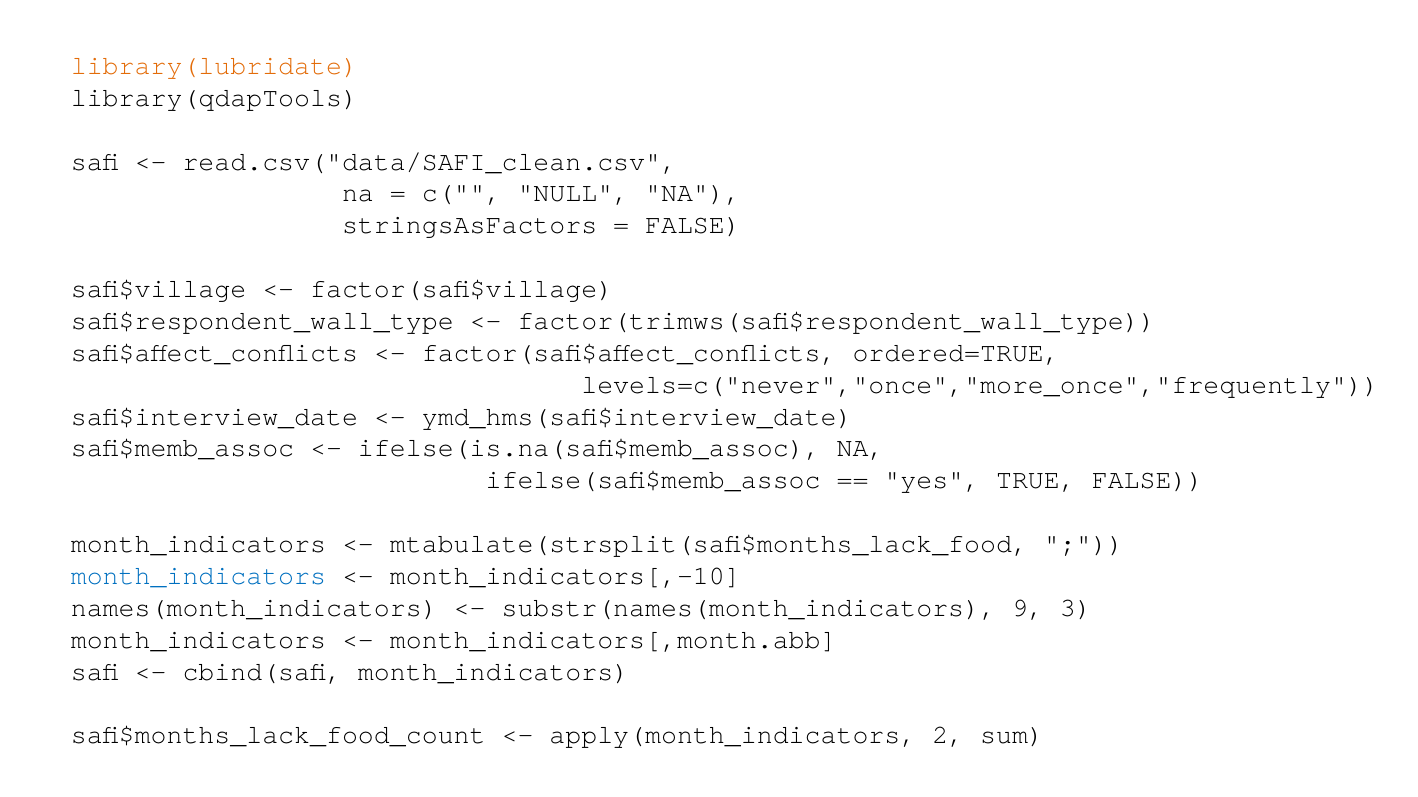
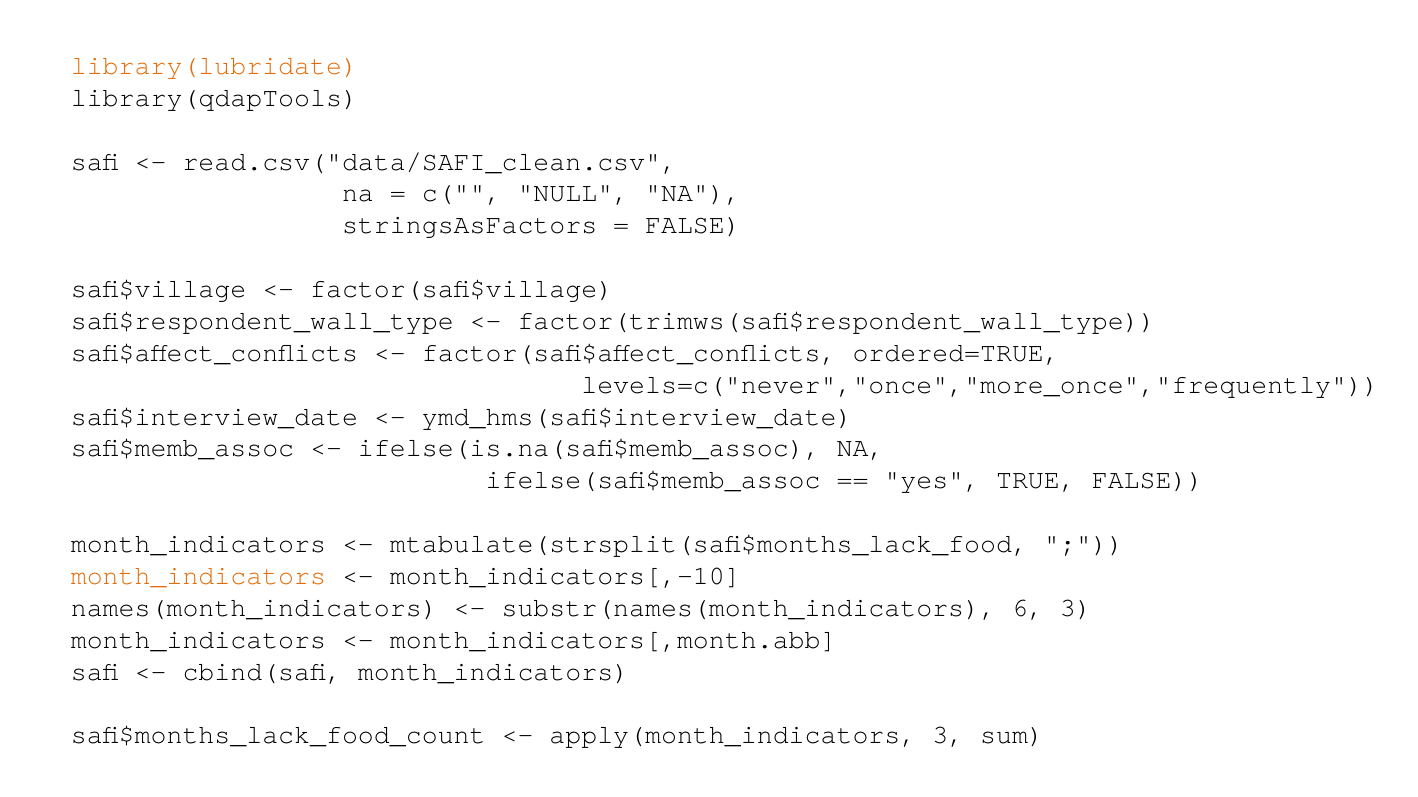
month_indicators colour: blue -> orange (198, 576)
9: 9 -> 6 (1028, 608)
apply(month_indicators 2: 2 -> 3 (948, 736)
